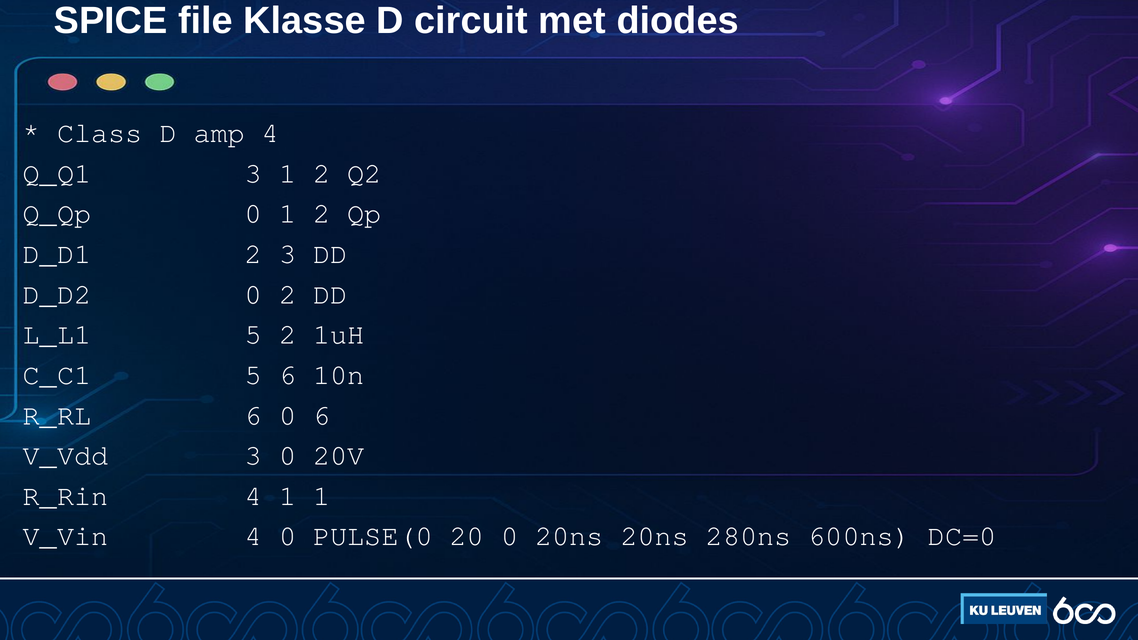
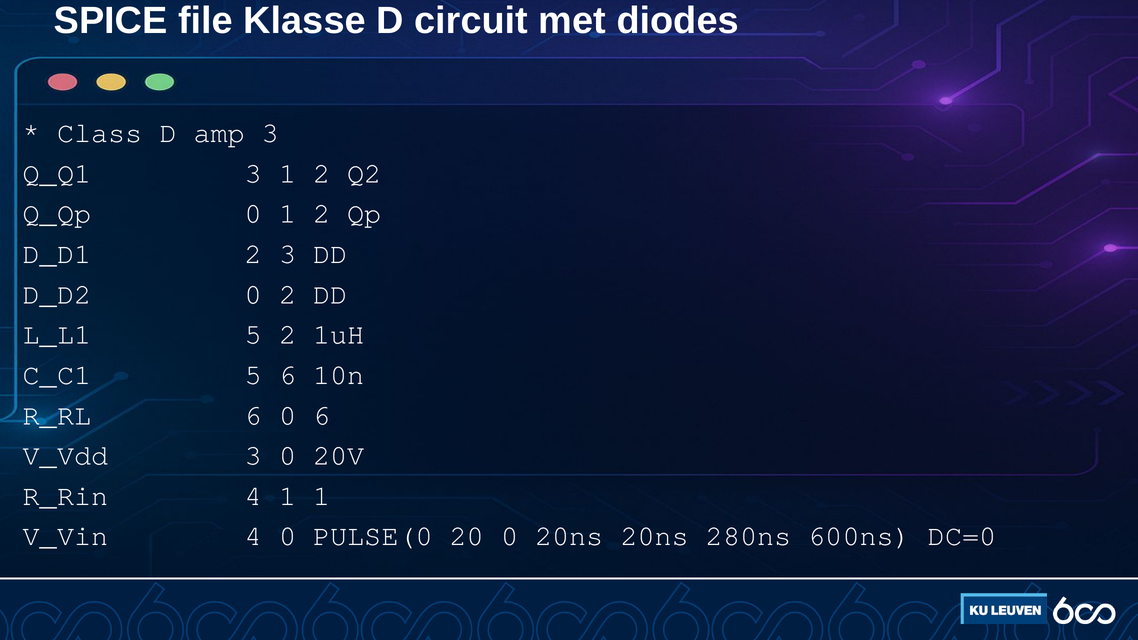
amp 4: 4 -> 3 (271, 133)
